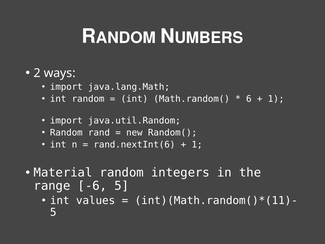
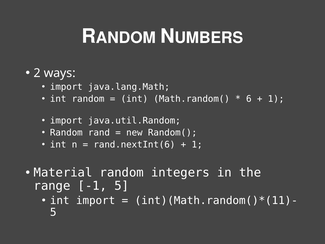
-6: -6 -> -1 (92, 186)
int values: values -> import (96, 200)
